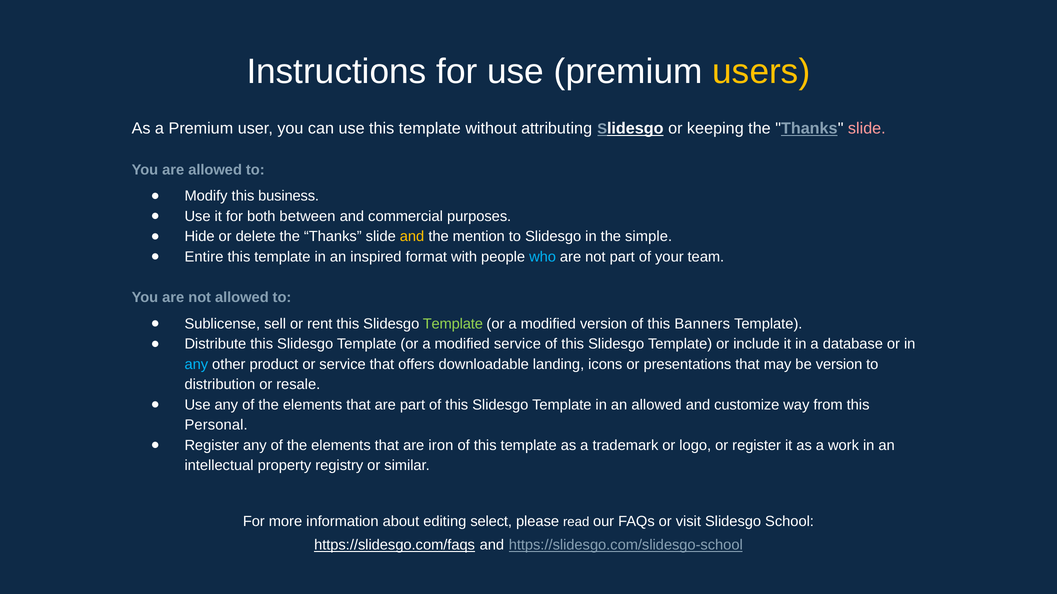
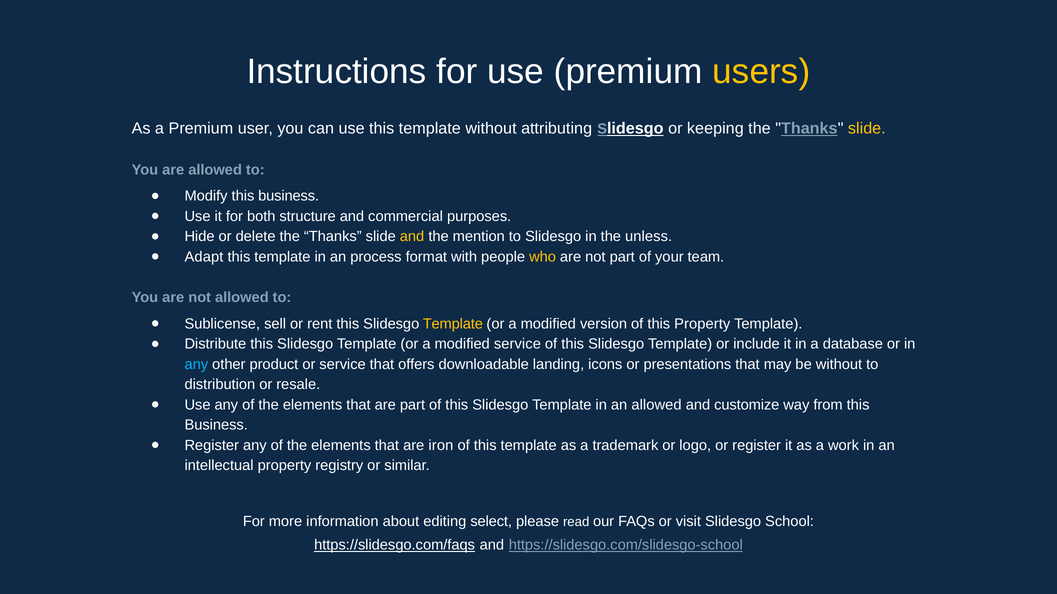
slide colour: pink -> yellow (867, 129)
between: between -> structure (308, 217)
simple: simple -> unless (649, 237)
Entire: Entire -> Adapt (204, 257)
inspired: inspired -> process (376, 257)
who colour: light blue -> yellow (543, 257)
Template colour: light green -> yellow (453, 324)
this Banners: Banners -> Property (702, 324)
be version: version -> without (839, 365)
Personal: Personal -> Business (216, 425)
